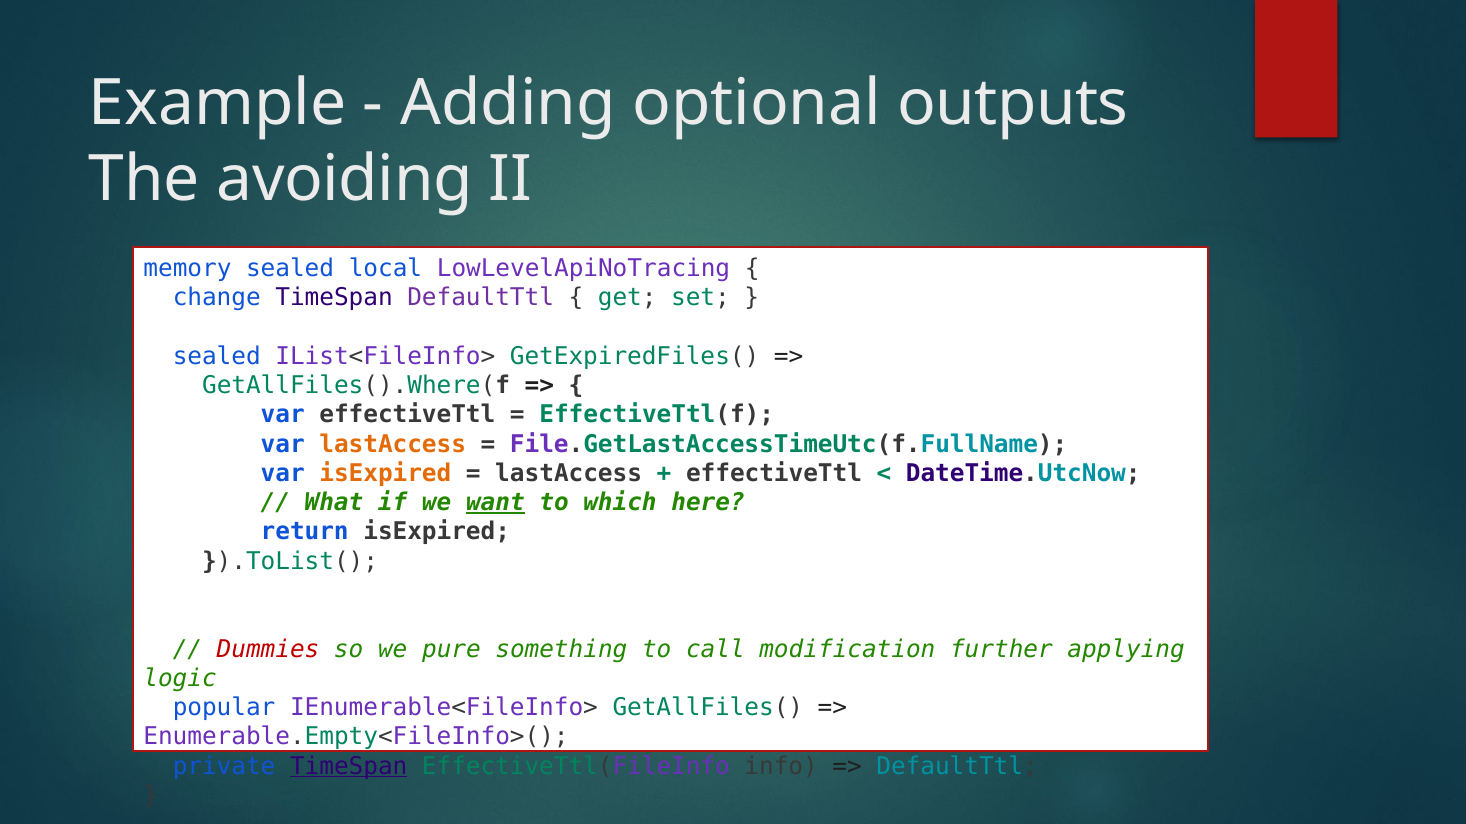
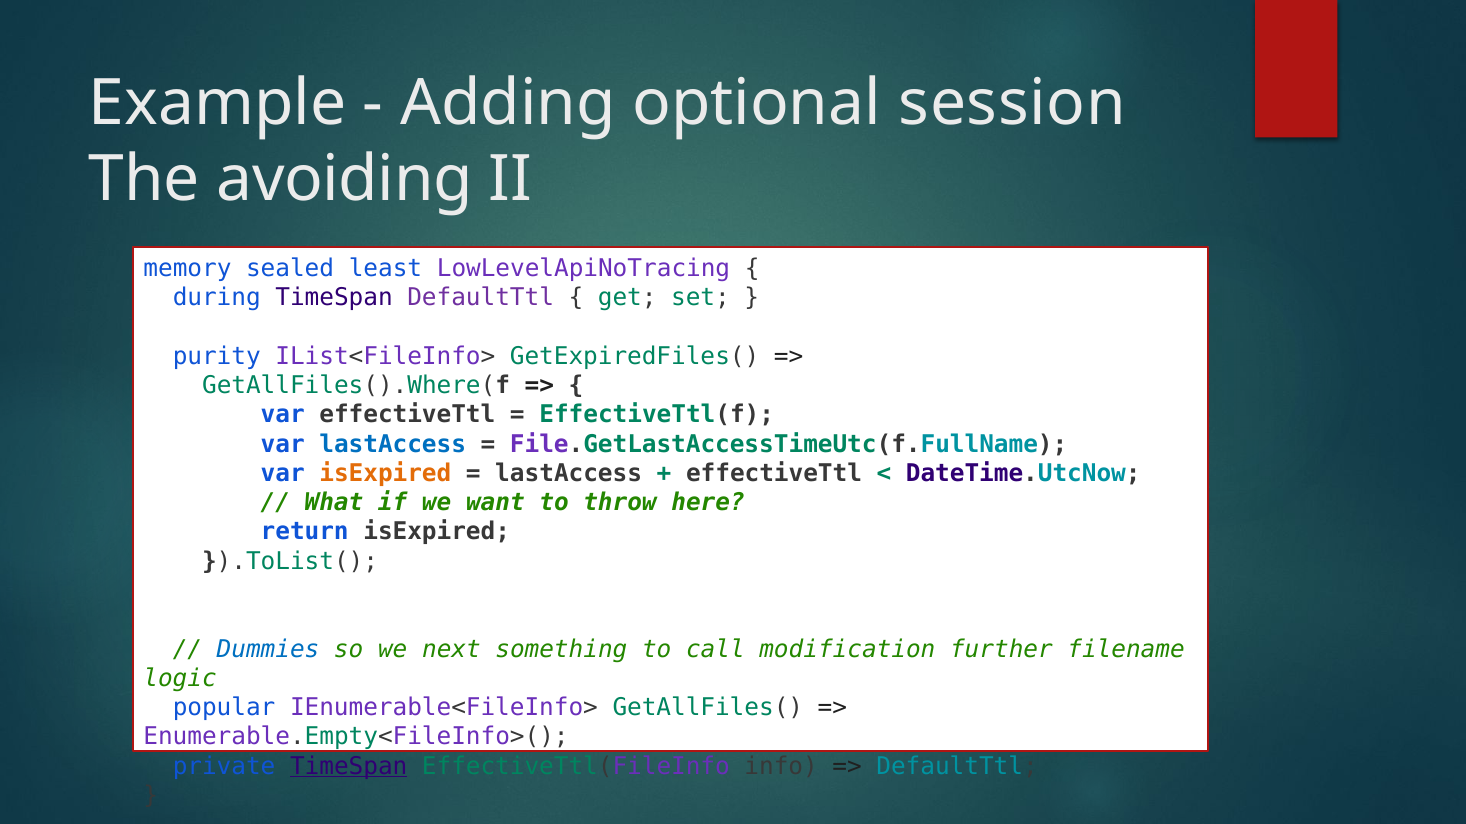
outputs: outputs -> session (1012, 103)
local: local -> least (385, 269)
change: change -> during (217, 298)
sealed: sealed -> purity (217, 357)
lastAccess colour: orange -> blue (393, 444)
want underline: present -> none (495, 503)
which: which -> throw (620, 503)
Dummies colour: red -> blue (268, 650)
pure: pure -> next (451, 650)
applying: applying -> filename (1126, 650)
